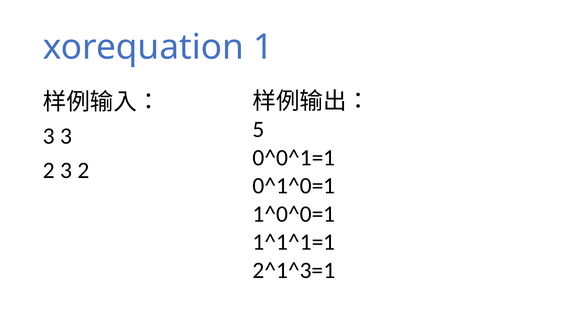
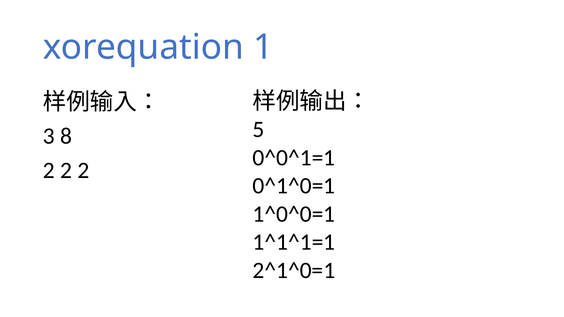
3 3: 3 -> 8 (66, 136)
3: 3 -> 2 (66, 170)
2^1^3=1: 2^1^3=1 -> 2^1^0=1 (294, 271)
